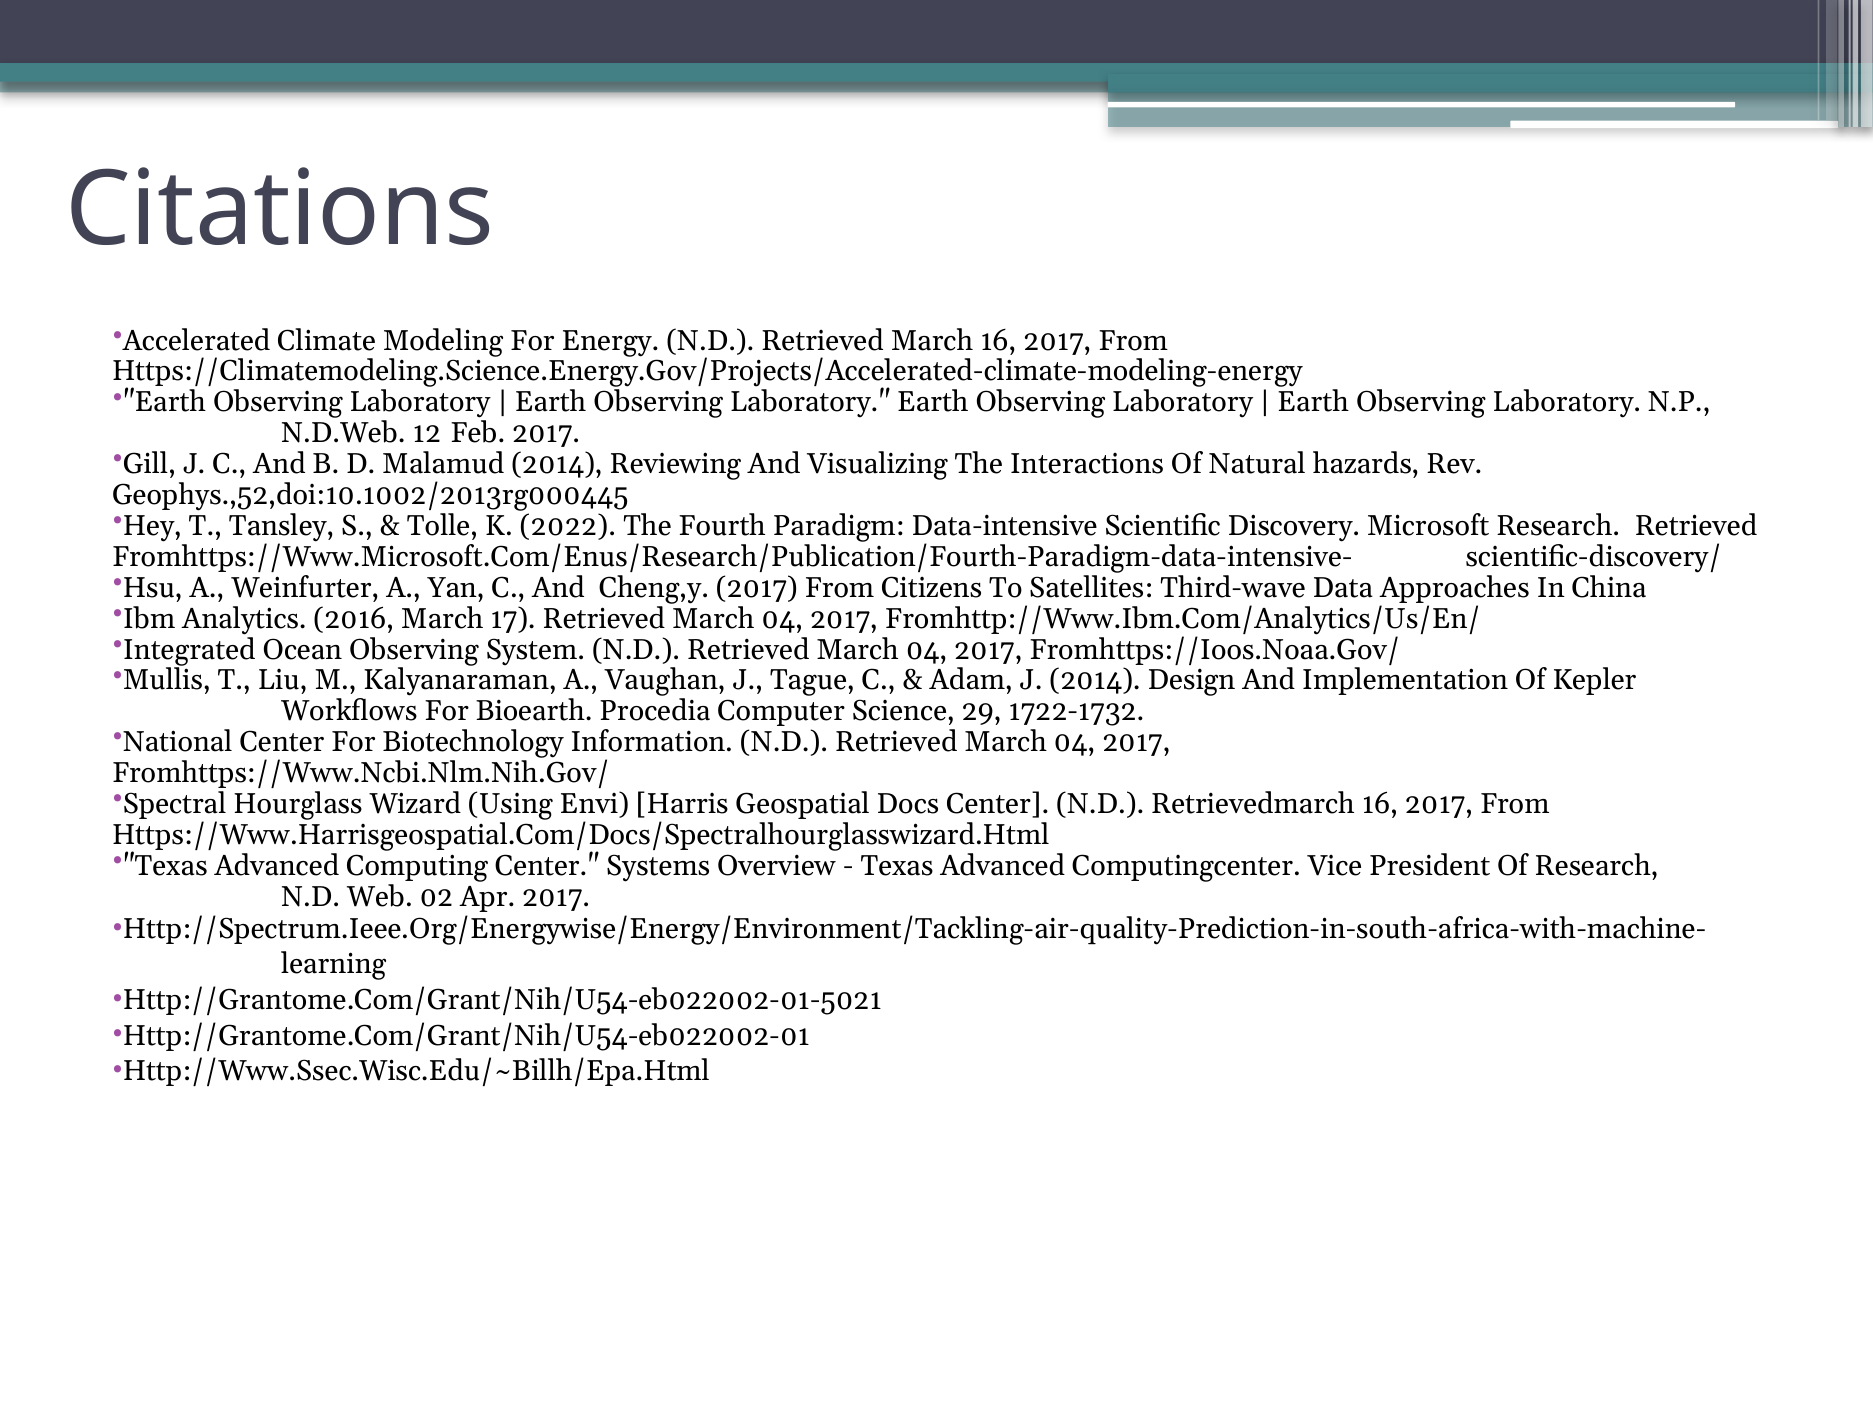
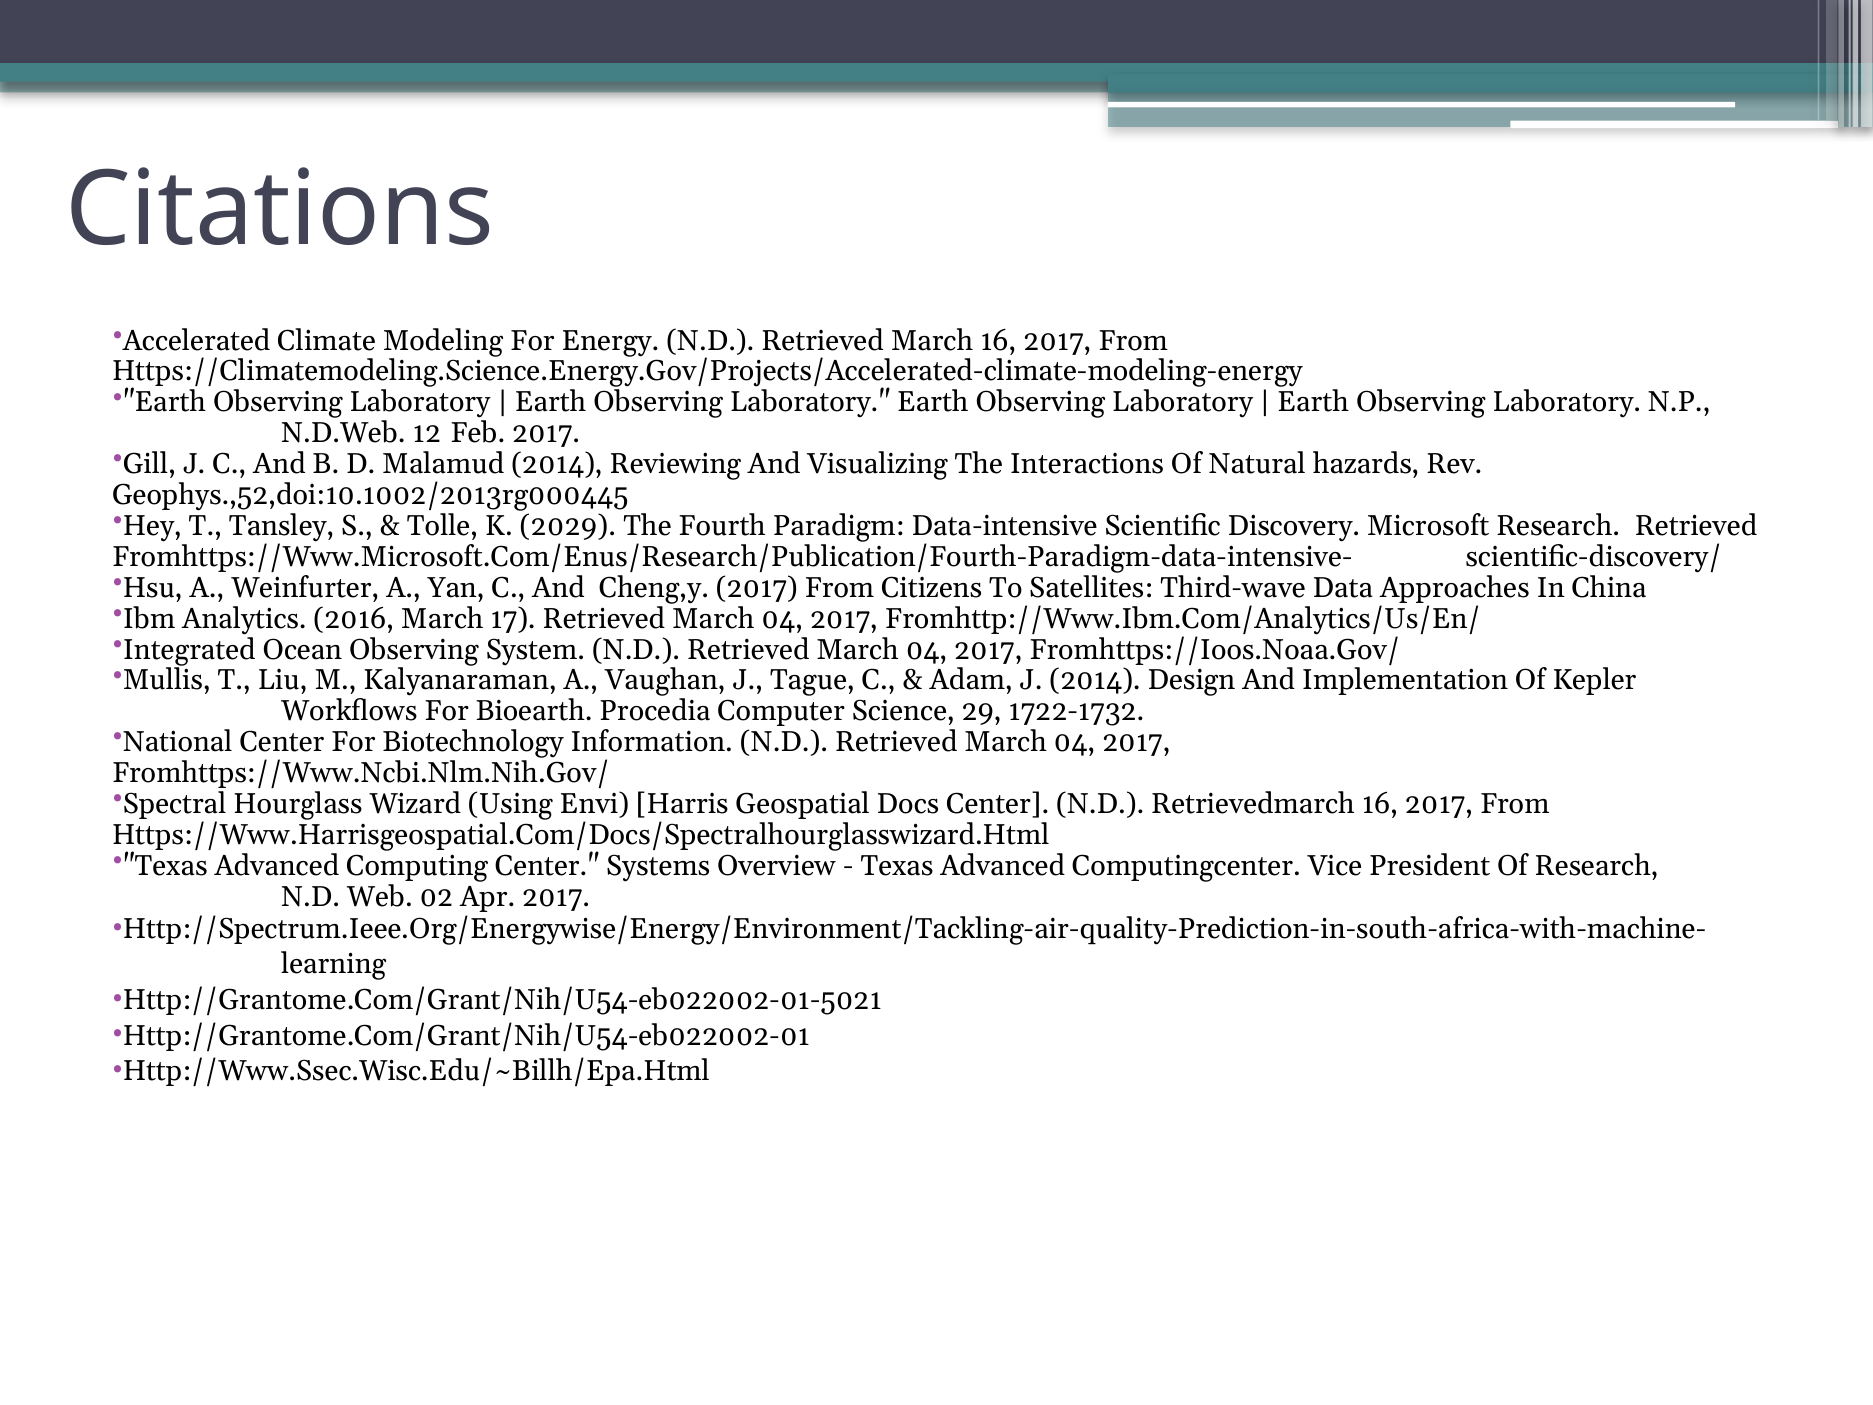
2022: 2022 -> 2029 (568, 526)
